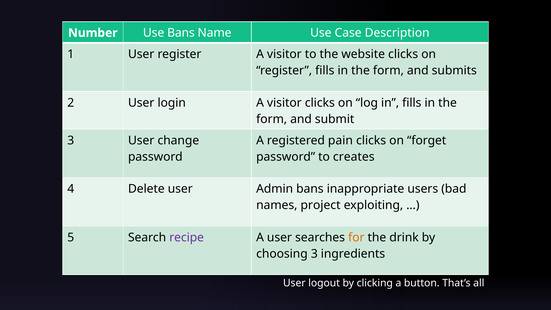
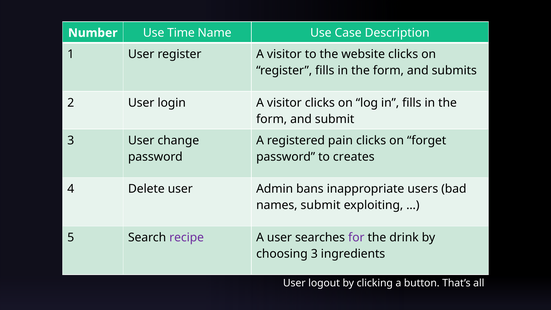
Use Bans: Bans -> Time (181, 33)
names project: project -> submit (321, 205)
for colour: orange -> purple (356, 237)
